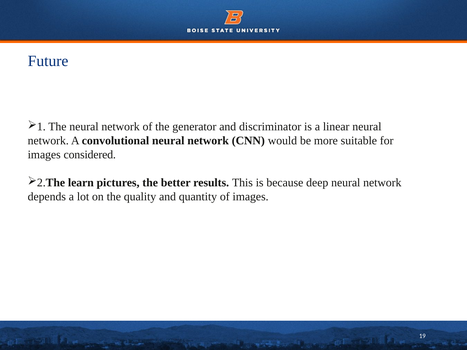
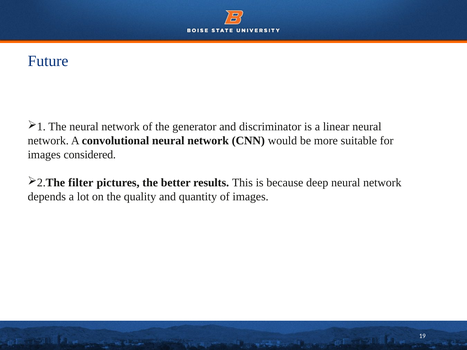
learn: learn -> filter (81, 183)
